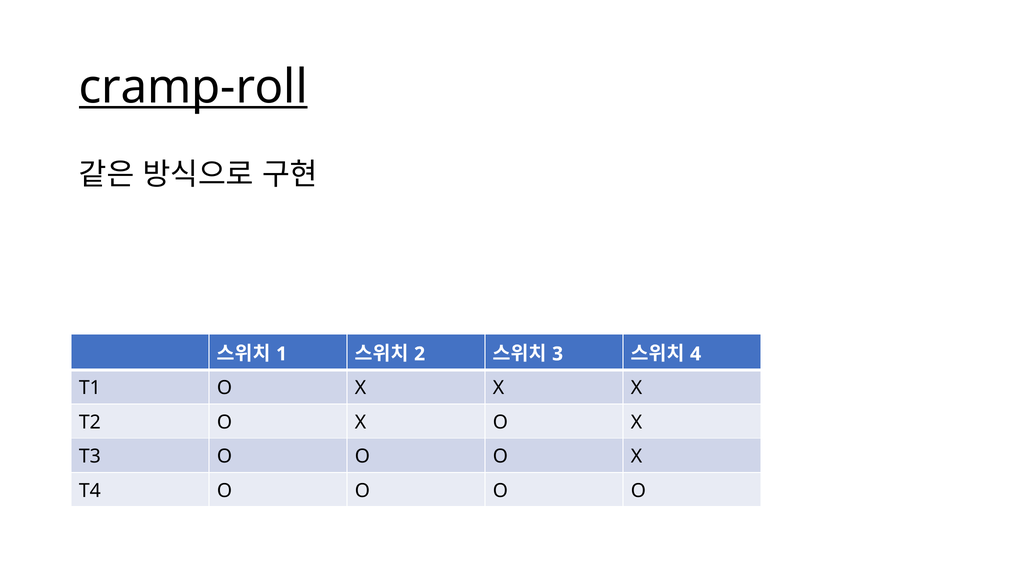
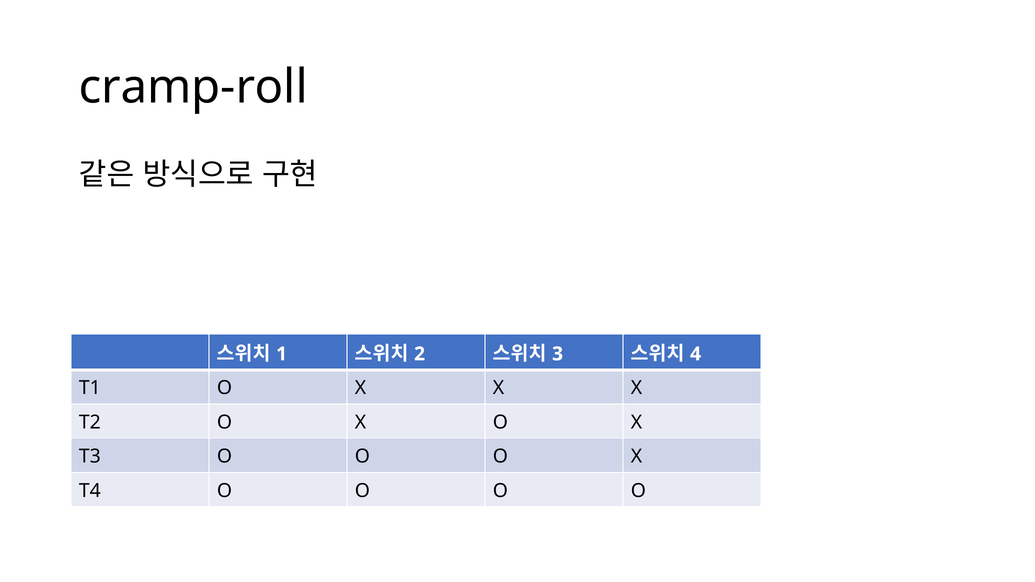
cramp-roll underline: present -> none (193, 87)
